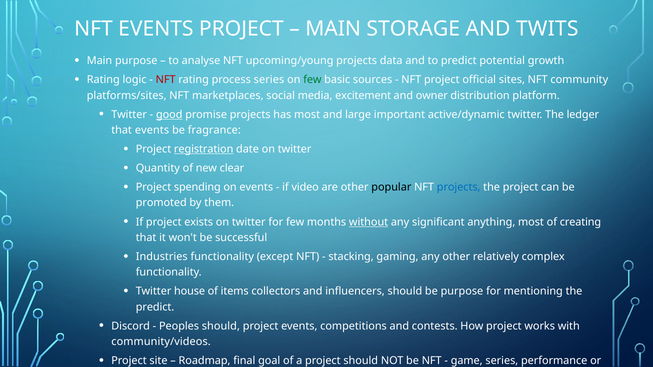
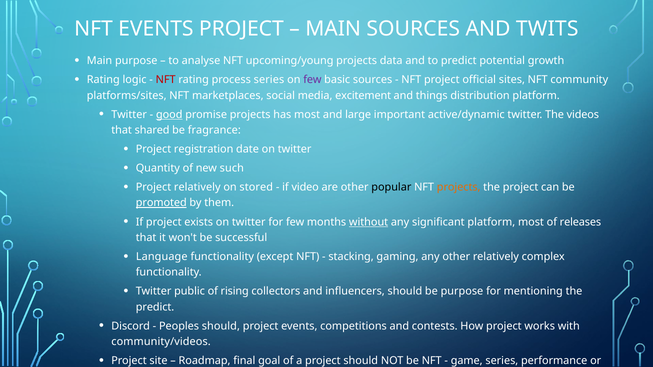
MAIN STORAGE: STORAGE -> SOURCES (413, 29)
few colour: green -> purple (312, 80)
owner: owner -> things (432, 96)
ledger: ledger -> videos (583, 115)
that events: events -> shared (152, 130)
registration underline: present -> none (204, 149)
clear: clear -> such (232, 168)
Project spending: spending -> relatively (197, 187)
on events: events -> stored (256, 187)
projects colour: blue -> orange (459, 187)
promoted underline: none -> present (161, 203)
significant anything: anything -> platform (491, 222)
creating: creating -> releases (580, 222)
Industries: Industries -> Language (162, 257)
house: house -> public (190, 292)
items: items -> rising (235, 292)
